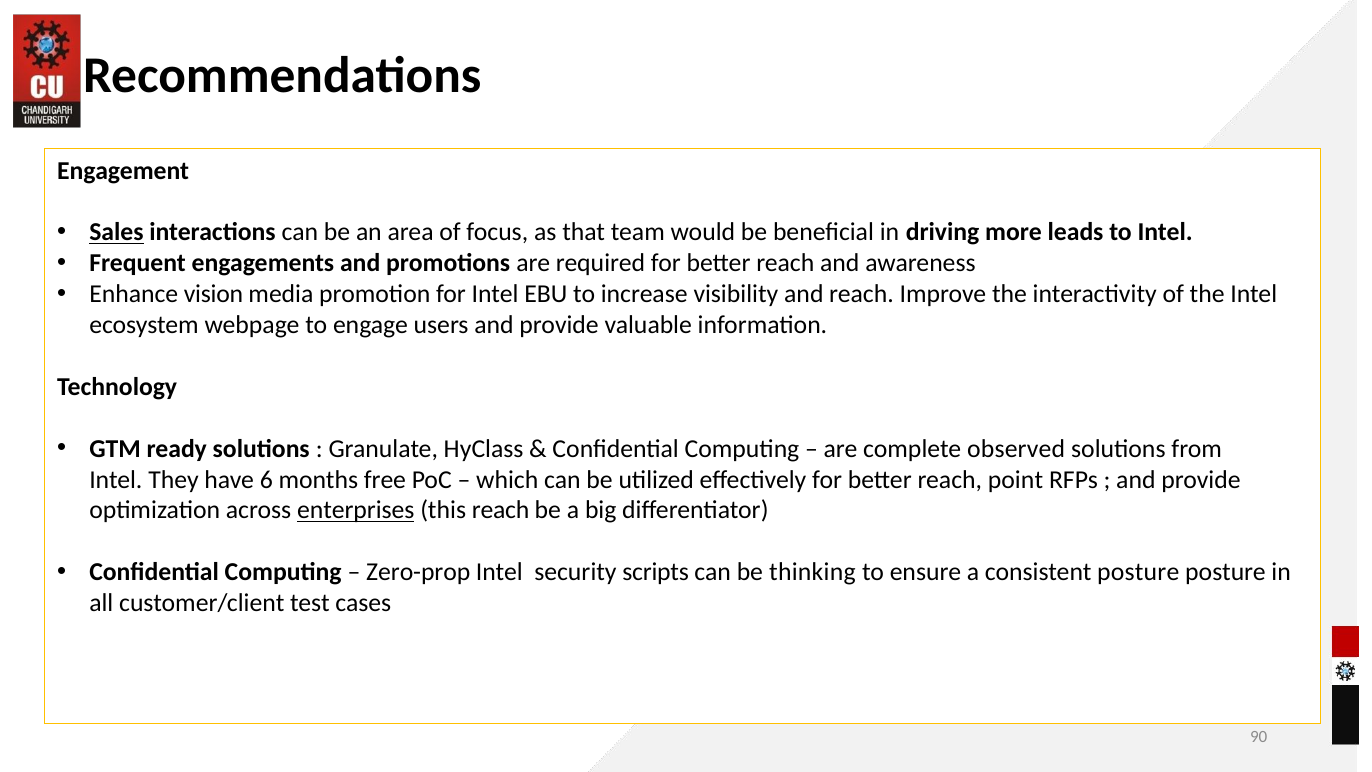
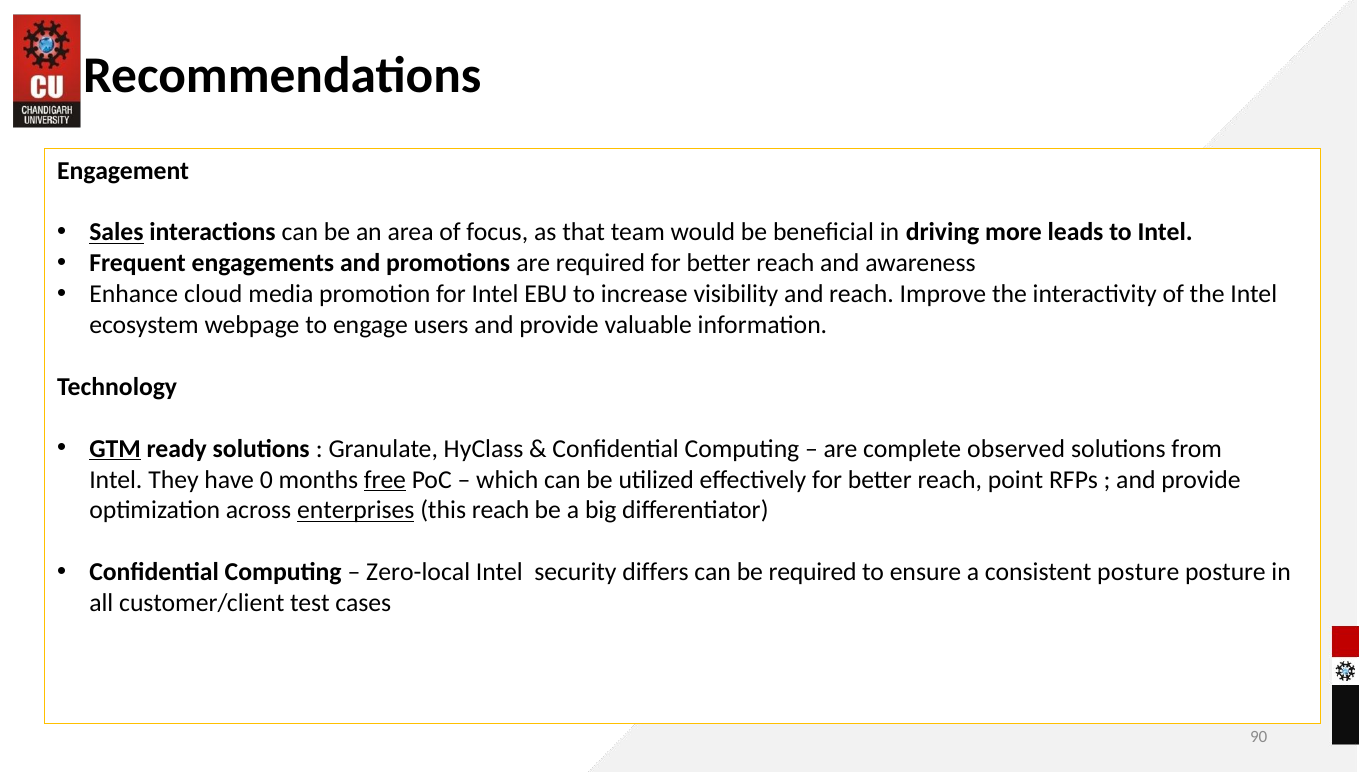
vision: vision -> cloud (213, 294)
GTM underline: none -> present (115, 448)
6: 6 -> 0 (266, 479)
free underline: none -> present (385, 479)
Zero-prop: Zero-prop -> Zero-local (418, 572)
scripts: scripts -> differs (656, 572)
be thinking: thinking -> required (813, 572)
